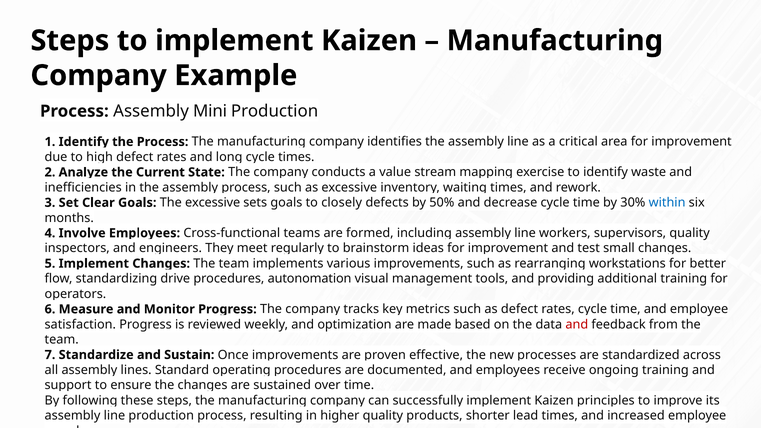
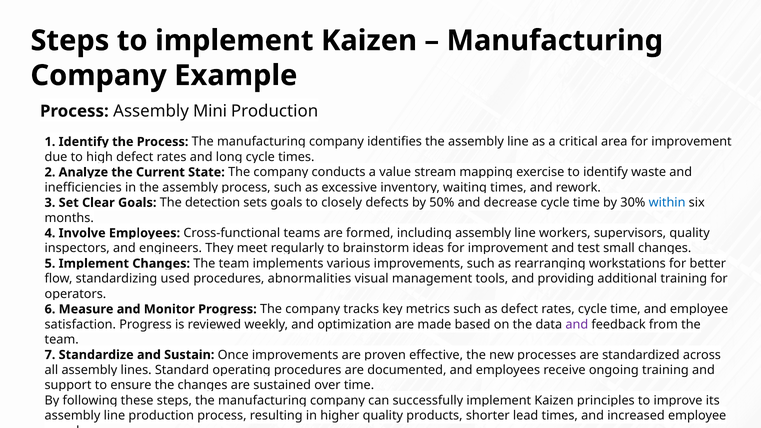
The excessive: excessive -> detection (213, 203)
drive: drive -> used (175, 279)
autonomation: autonomation -> abnormalities (309, 279)
and colour: red -> purple (577, 324)
